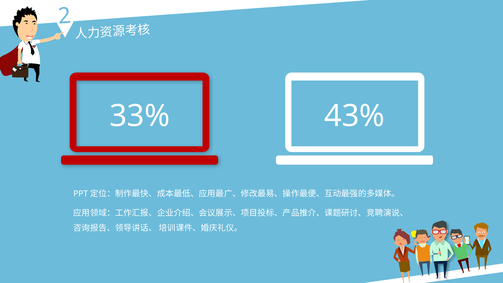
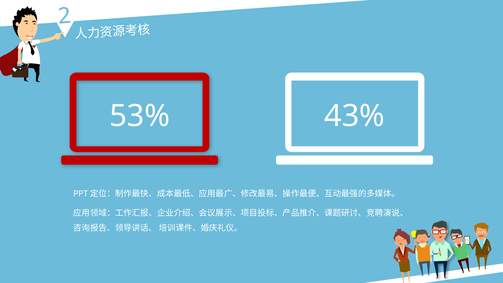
33%: 33% -> 53% (140, 116)
